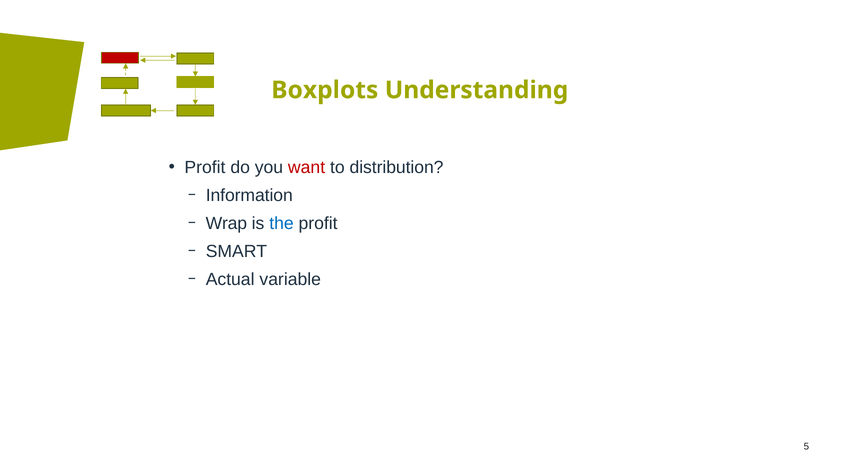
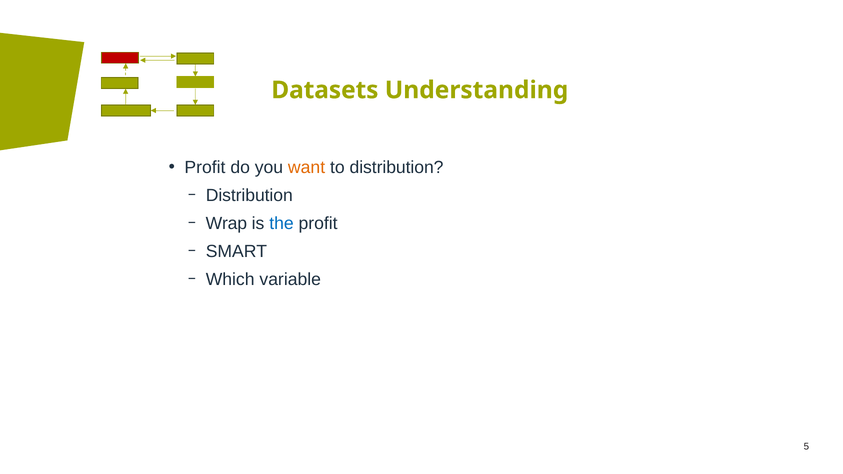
Boxplots: Boxplots -> Datasets (325, 90)
want colour: red -> orange (307, 167)
Information: Information -> Distribution (249, 195)
Actual: Actual -> Which (230, 279)
